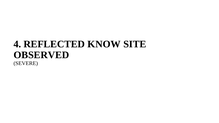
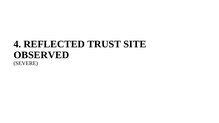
KNOW: KNOW -> TRUST (104, 44)
